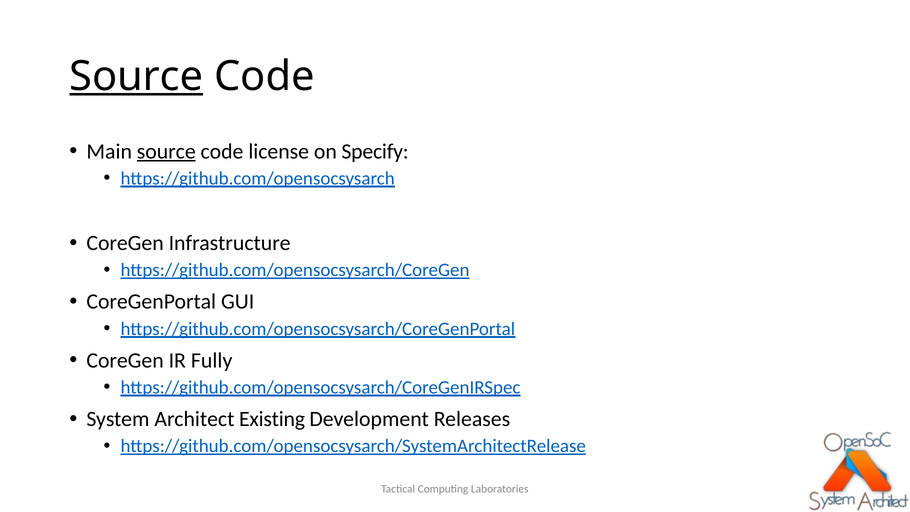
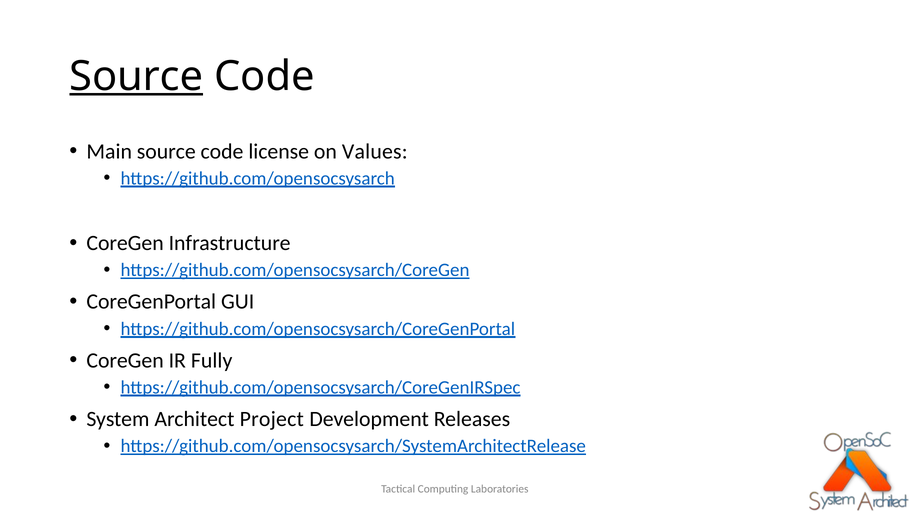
source underline: present -> none (166, 151)
Specify: Specify -> Values (375, 151)
Existing: Existing -> Project (272, 419)
